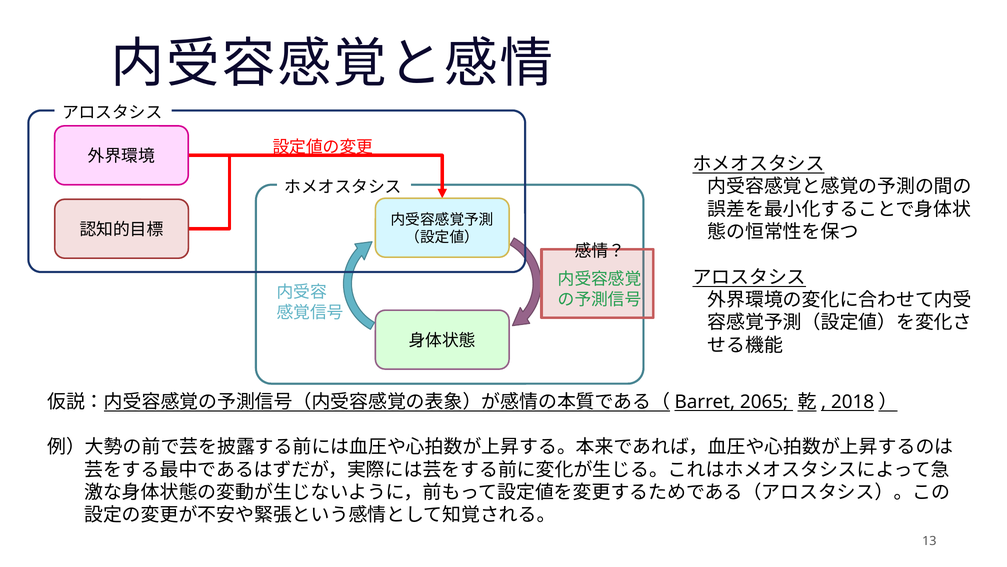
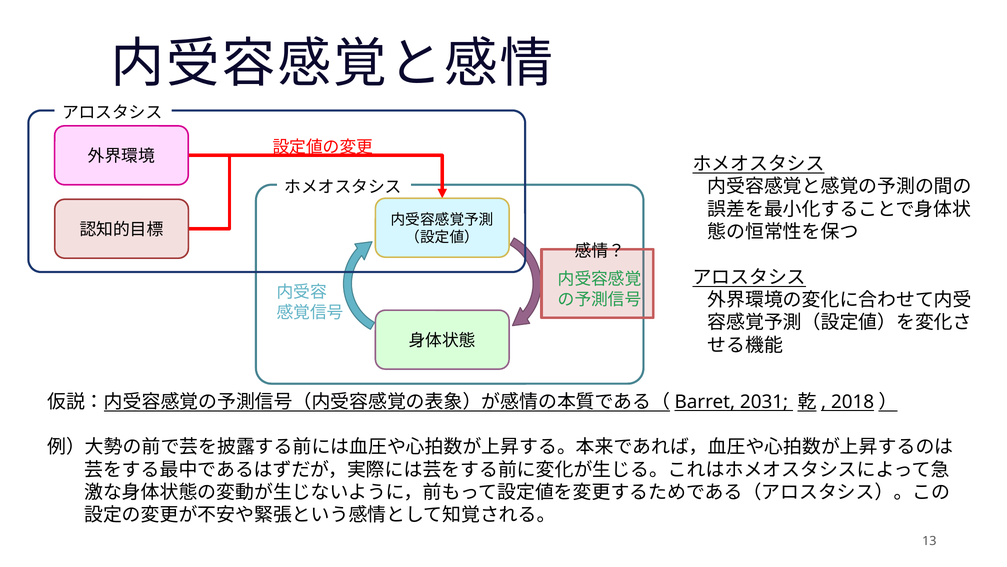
2065: 2065 -> 2031 (764, 401)
